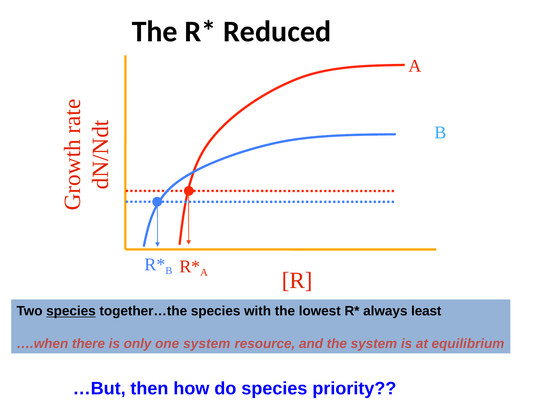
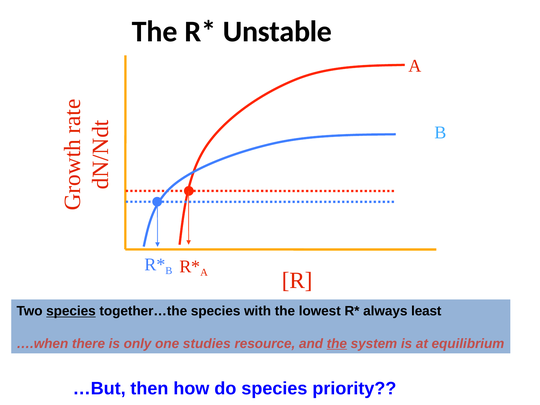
Reduced: Reduced -> Unstable (277, 32)
one system: system -> studies (207, 344)
the underline: none -> present (337, 344)
